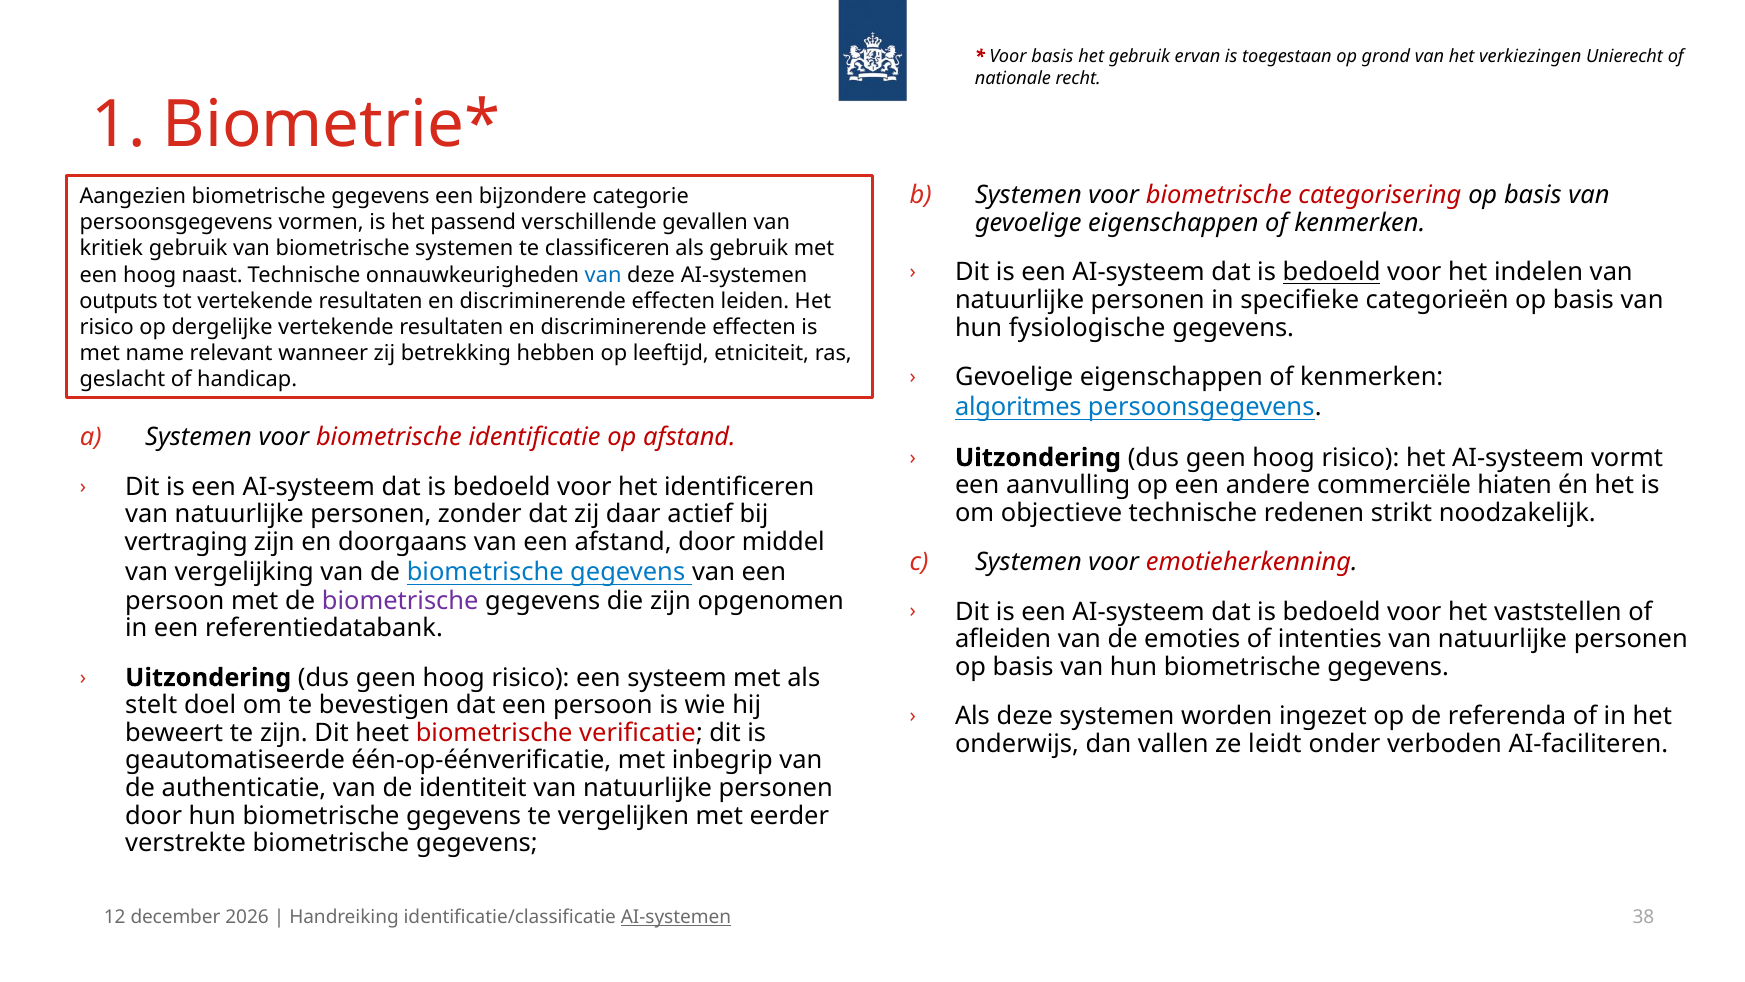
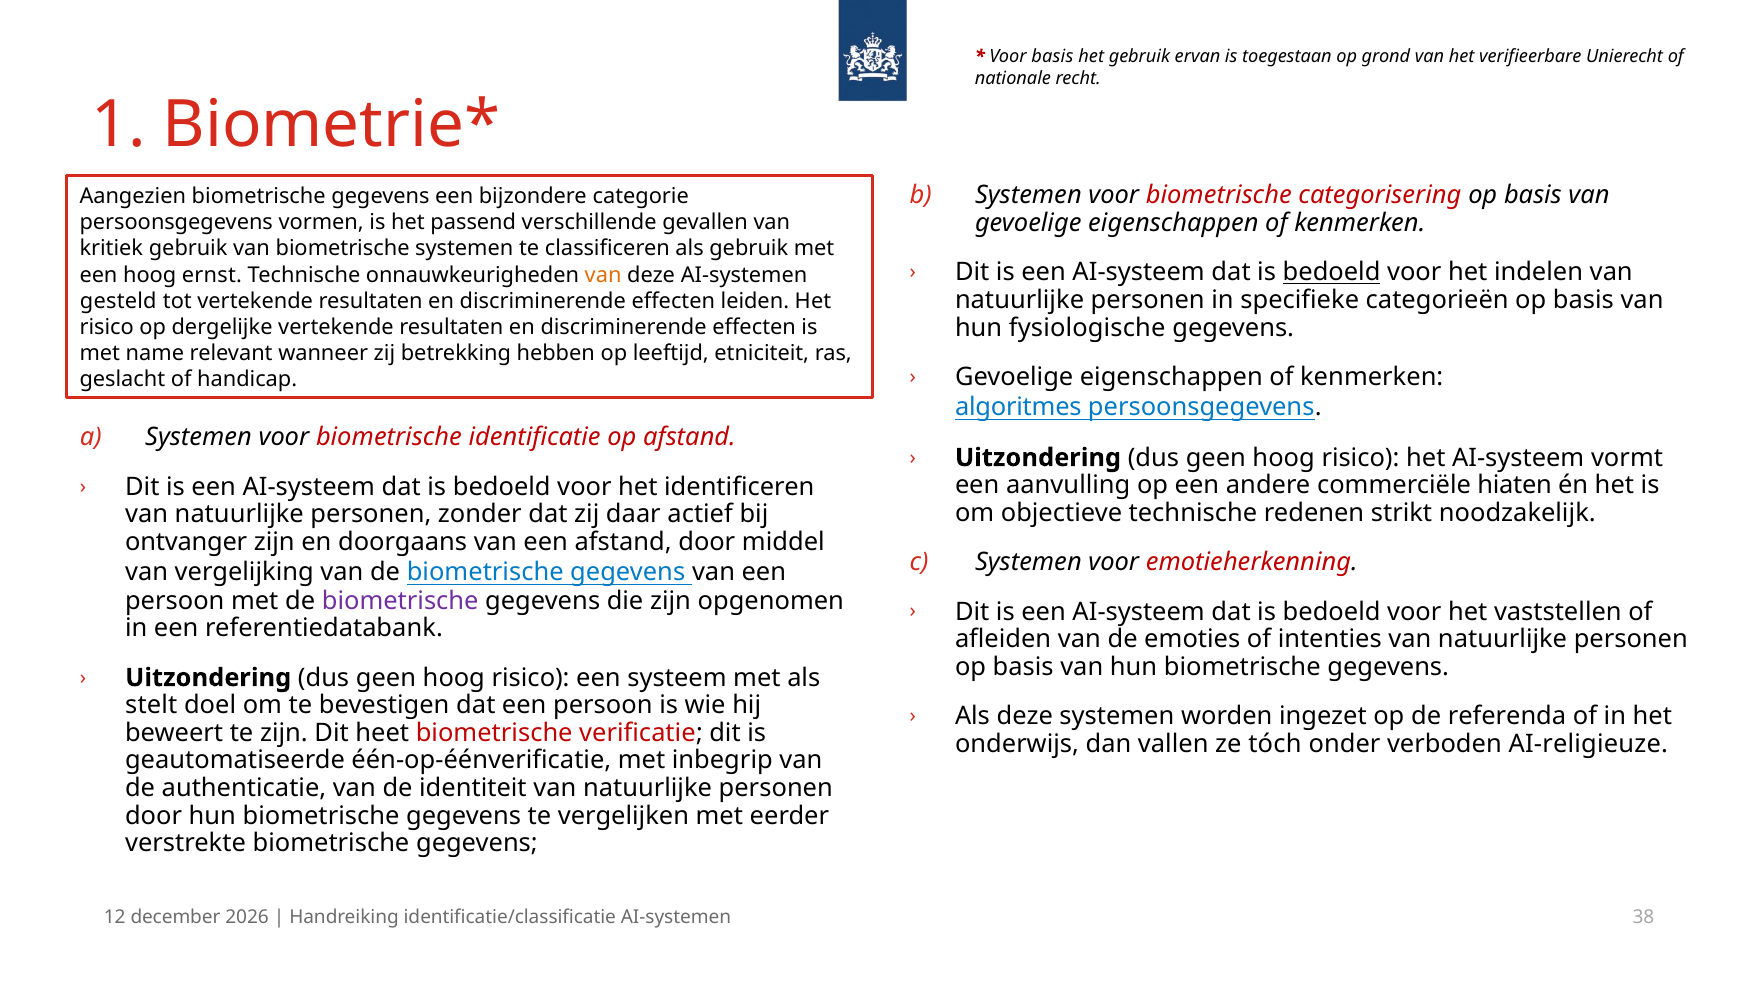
verkiezingen: verkiezingen -> verifieerbare (1530, 56)
naast: naast -> ernst (212, 275)
van colour: blue -> orange (603, 275)
outputs: outputs -> gesteld (118, 301)
vertraging: vertraging -> ontvanger (186, 542)
leidt: leidt -> tóch (1275, 743)
AI-faciliteren: AI-faciliteren -> AI-religieuze (1588, 743)
AI-systemen underline: present -> none (676, 917)
